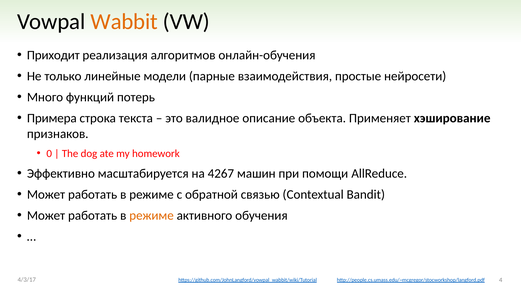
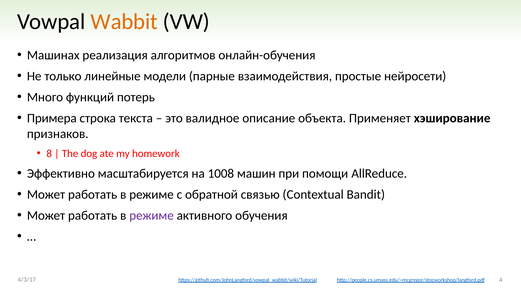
Приходит: Приходит -> Машинах (53, 55)
0: 0 -> 8 (49, 154)
4267: 4267 -> 1008 (221, 174)
режиме colour: orange -> purple (152, 216)
